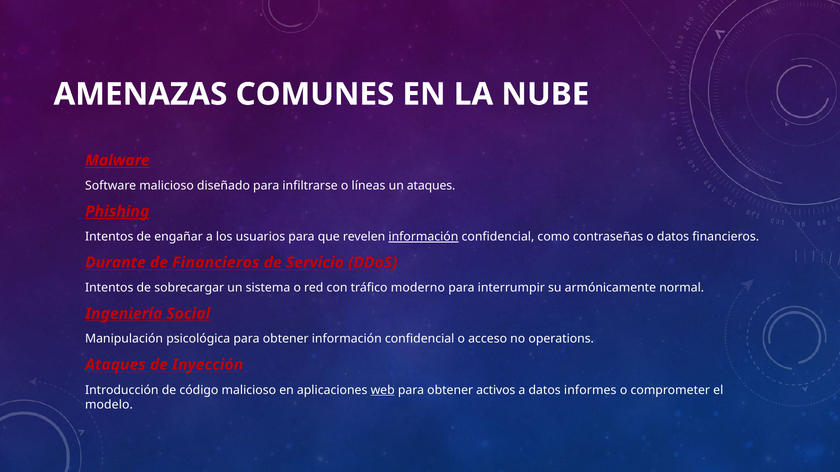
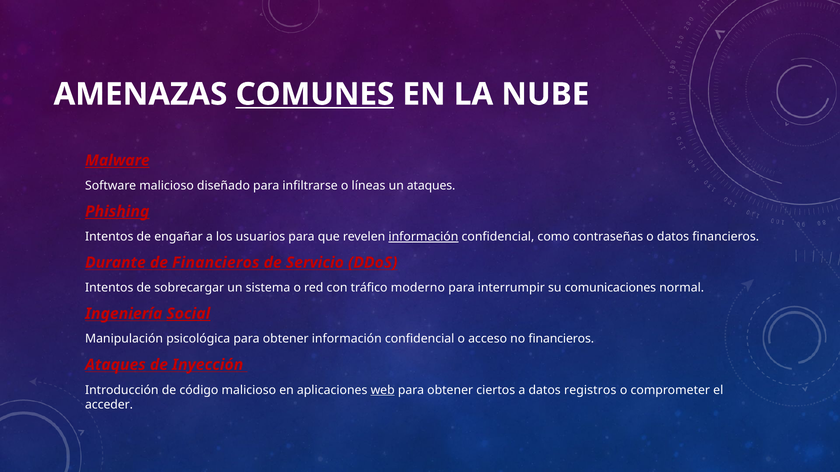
COMUNES underline: none -> present (315, 94)
armónicamente: armónicamente -> comunicaciones (610, 288)
Social underline: none -> present (188, 314)
no operations: operations -> financieros (561, 339)
activos: activos -> ciertos (496, 390)
informes: informes -> registros (590, 390)
modelo: modelo -> acceder (109, 405)
